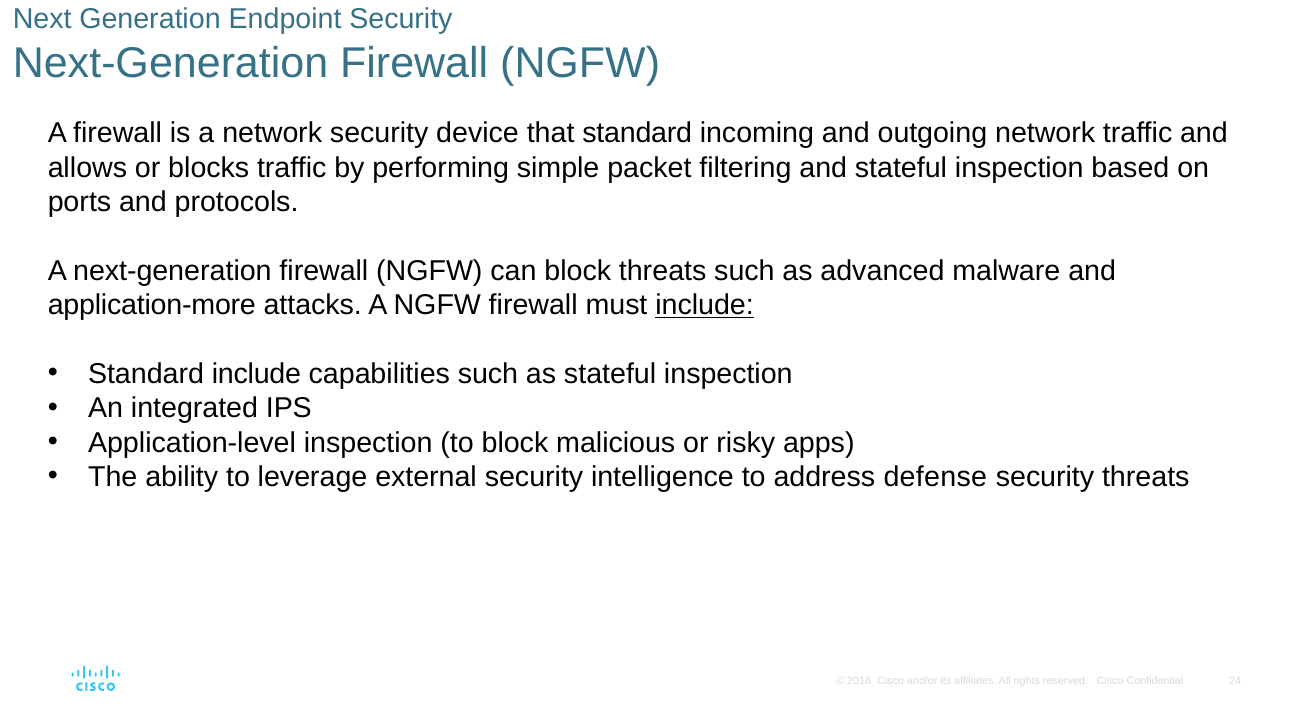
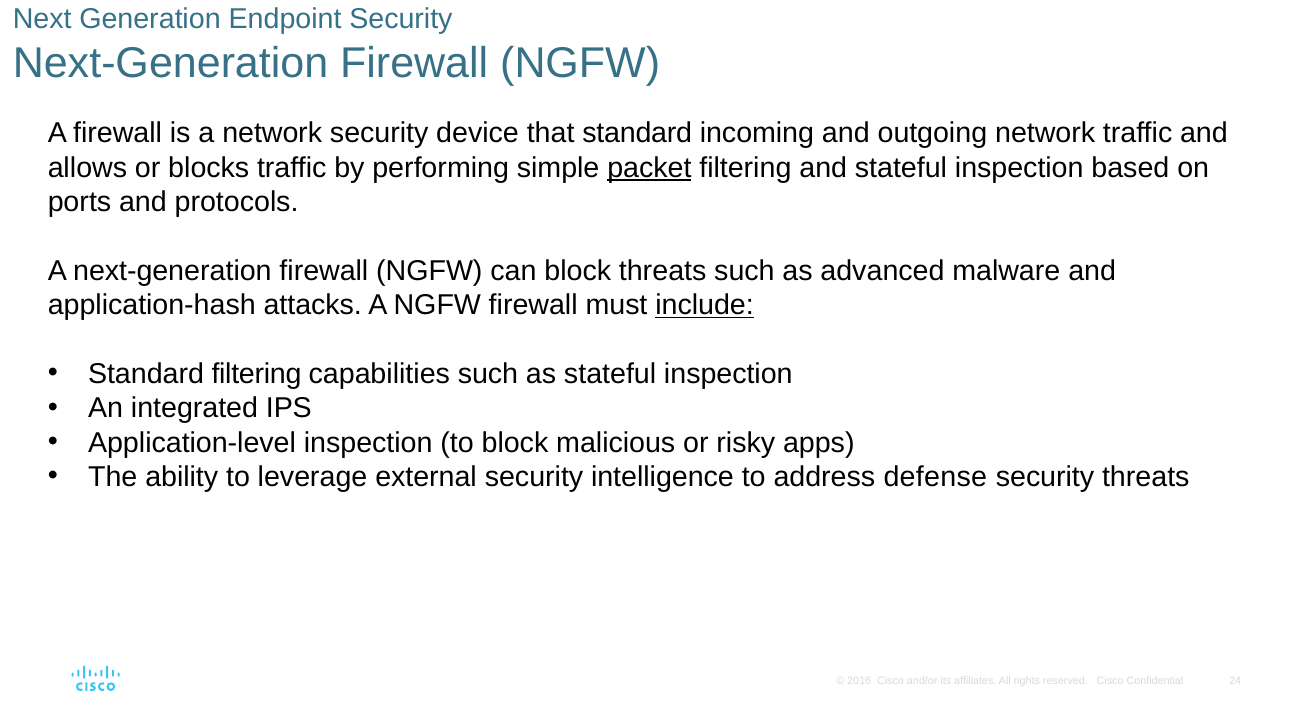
packet underline: none -> present (649, 168)
application-more: application-more -> application-hash (152, 305)
Standard include: include -> filtering (256, 374)
